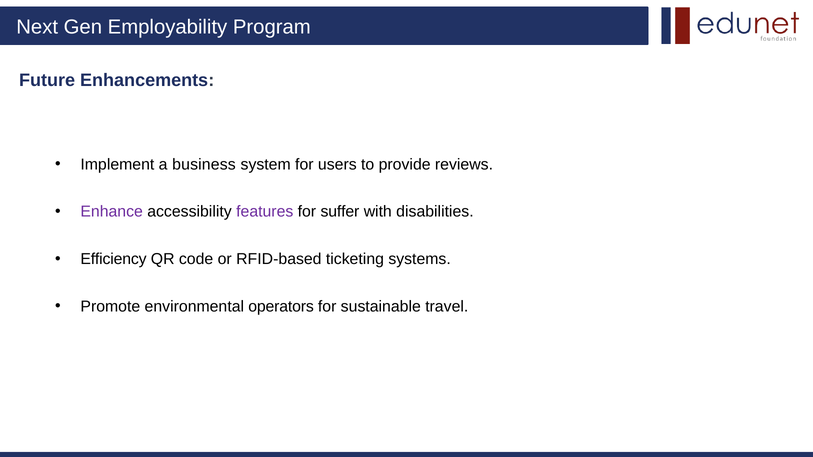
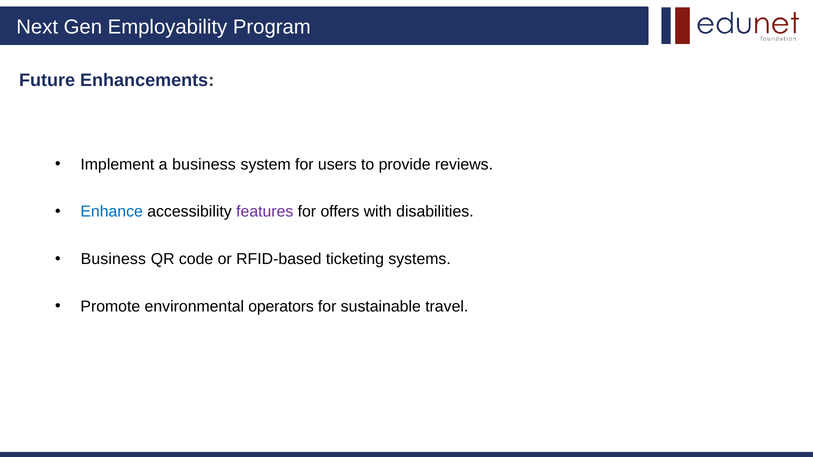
Enhance colour: purple -> blue (112, 212)
suffer: suffer -> offers (340, 212)
Efficiency: Efficiency -> Business (113, 259)
